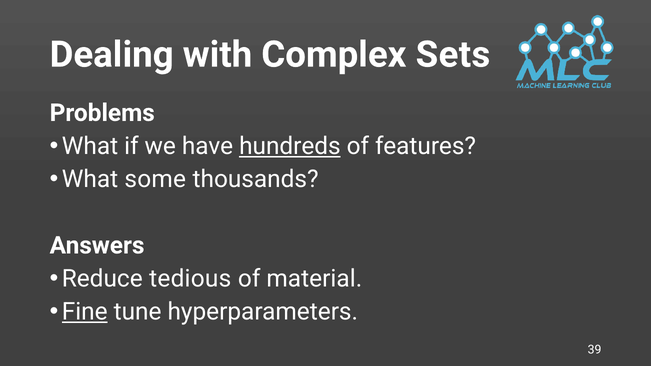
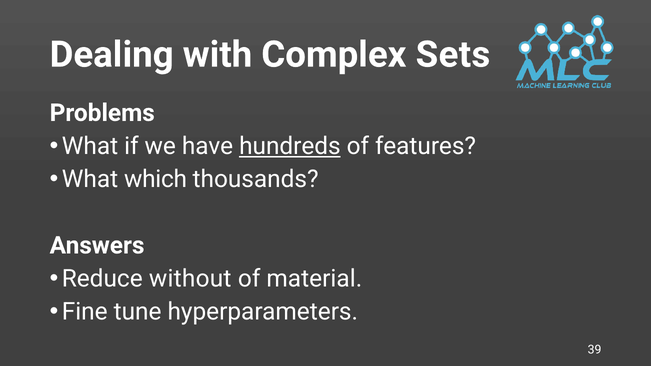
some: some -> which (155, 179)
tedious: tedious -> without (190, 279)
Fine underline: present -> none (85, 312)
